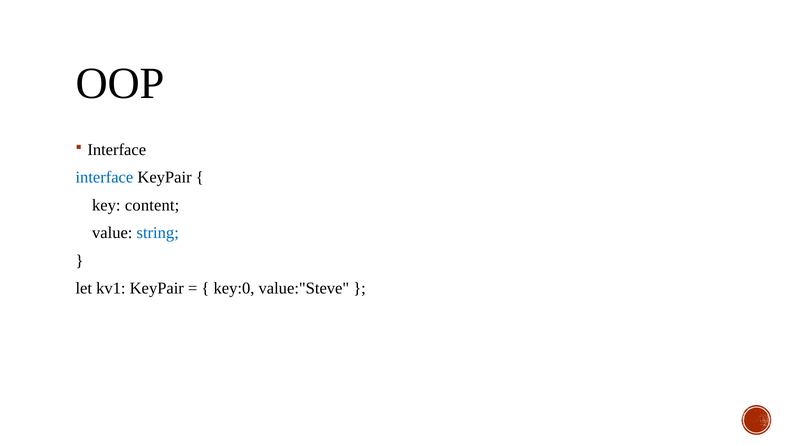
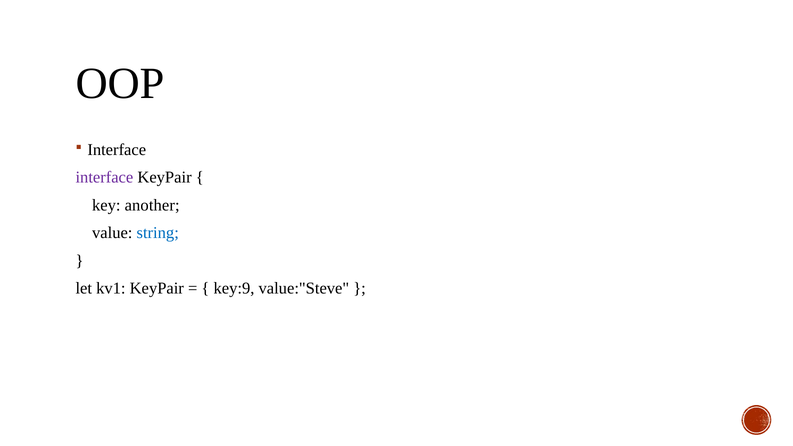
interface colour: blue -> purple (104, 178)
content: content -> another (152, 205)
key:0: key:0 -> key:9 (234, 289)
